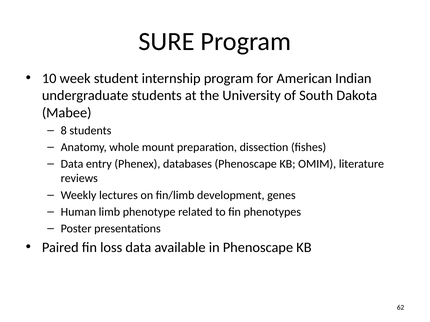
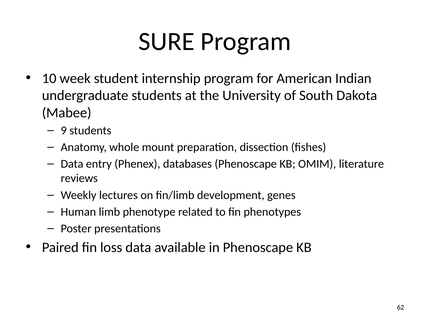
8: 8 -> 9 (64, 131)
